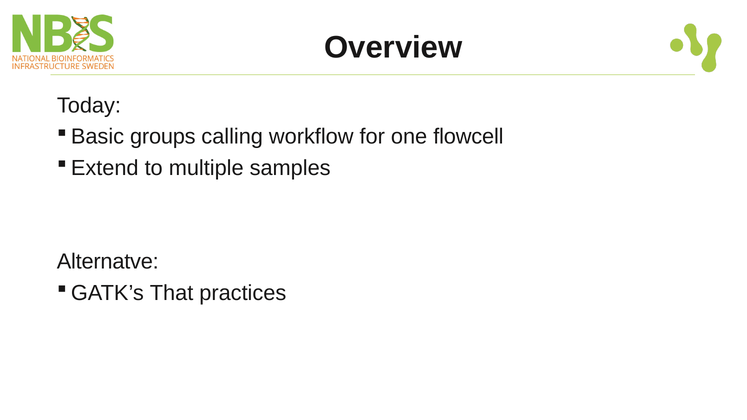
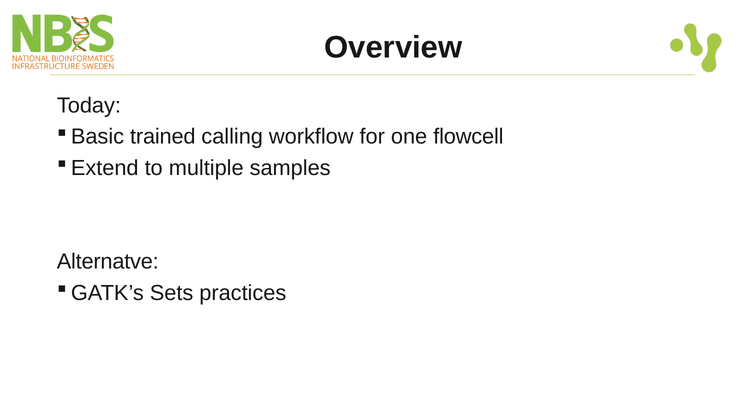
groups: groups -> trained (163, 137)
That: That -> Sets (172, 293)
